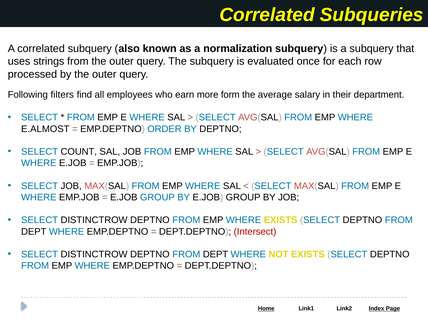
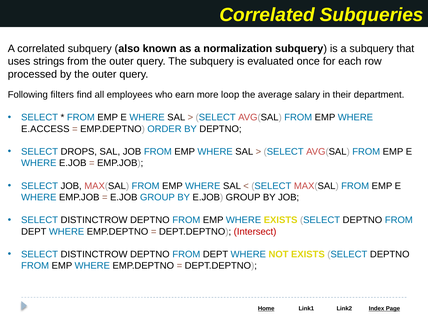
form: form -> loop (230, 95)
E.ALMOST: E.ALMOST -> E.ACCESS (45, 129)
COUNT: COUNT -> DROPS (79, 152)
